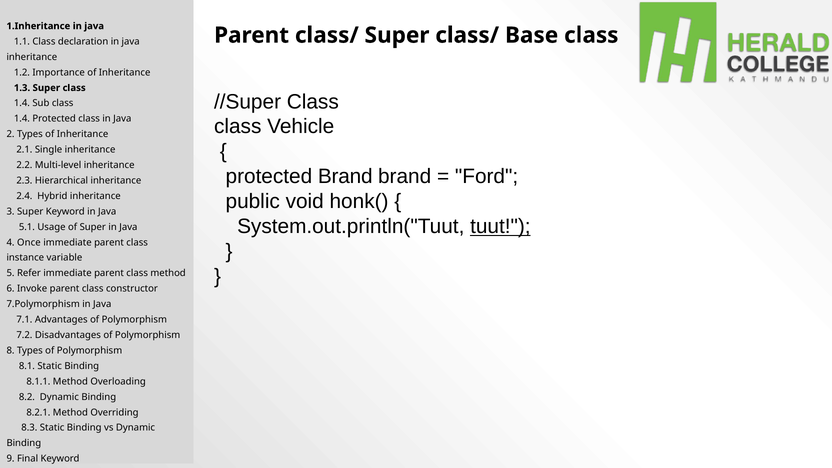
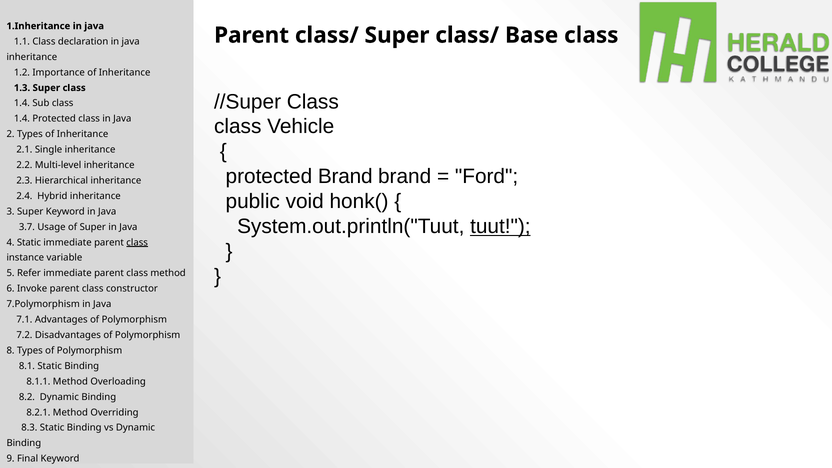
5.1: 5.1 -> 3.7 (27, 227)
4 Once: Once -> Static (29, 242)
class underline: none -> present (137, 242)
